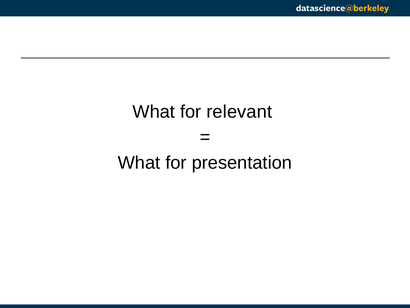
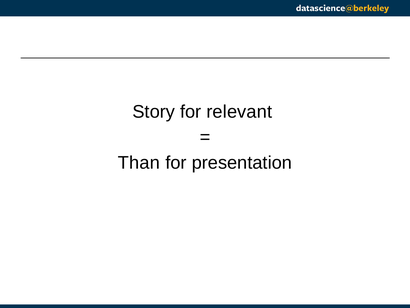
What: What -> Story (154, 112)
What: What -> Than (139, 163)
